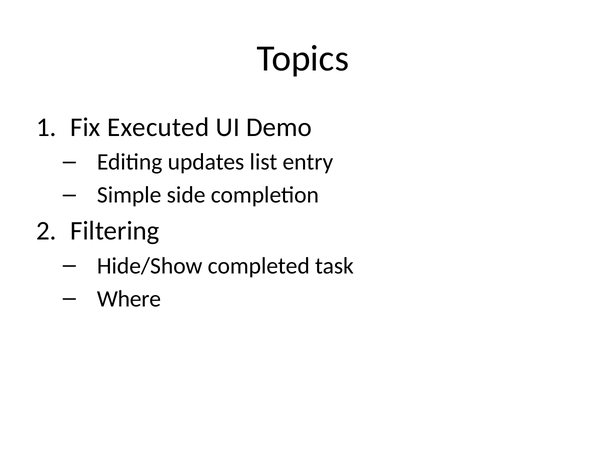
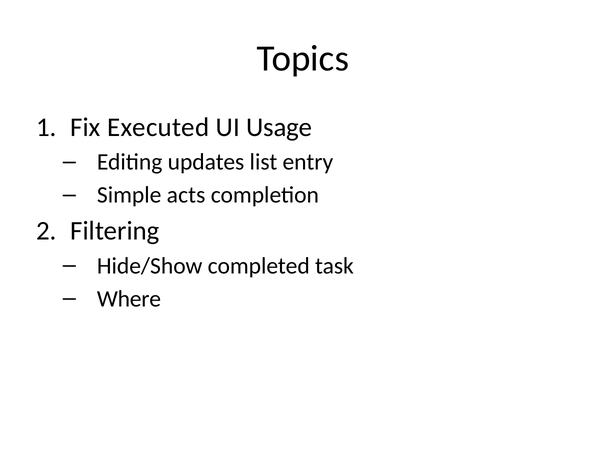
Demo: Demo -> Usage (279, 127)
side: side -> acts (186, 195)
